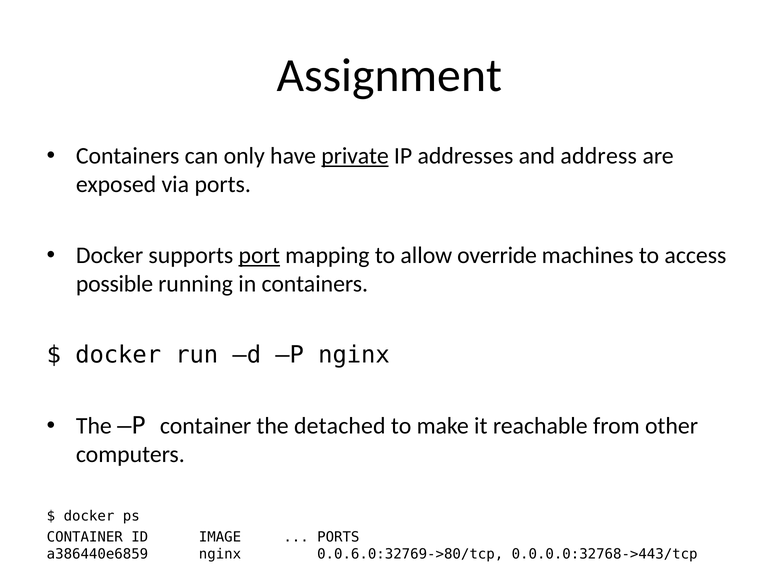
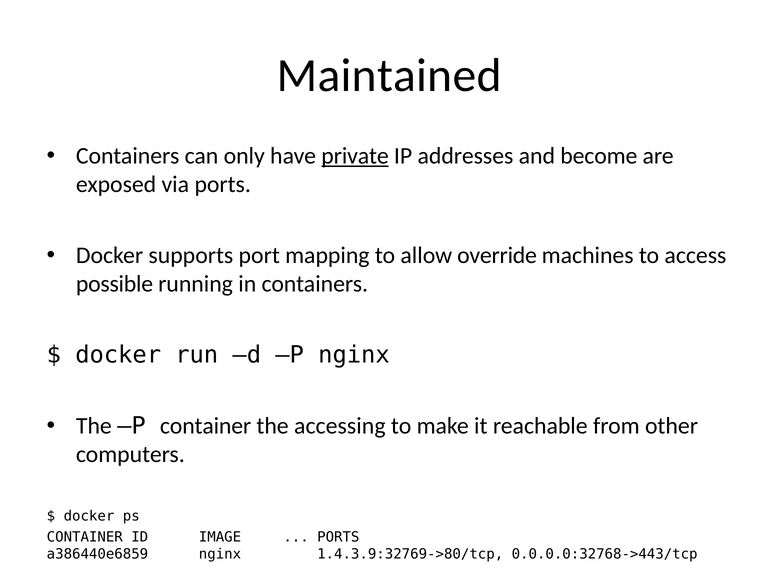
Assignment: Assignment -> Maintained (389, 75)
address: address -> become (599, 156)
port underline: present -> none (259, 256)
detached: detached -> accessing (340, 426)
0.0.6.0:32769->80/tcp: 0.0.6.0:32769->80/tcp -> 1.4.3.9:32769->80/tcp (410, 554)
